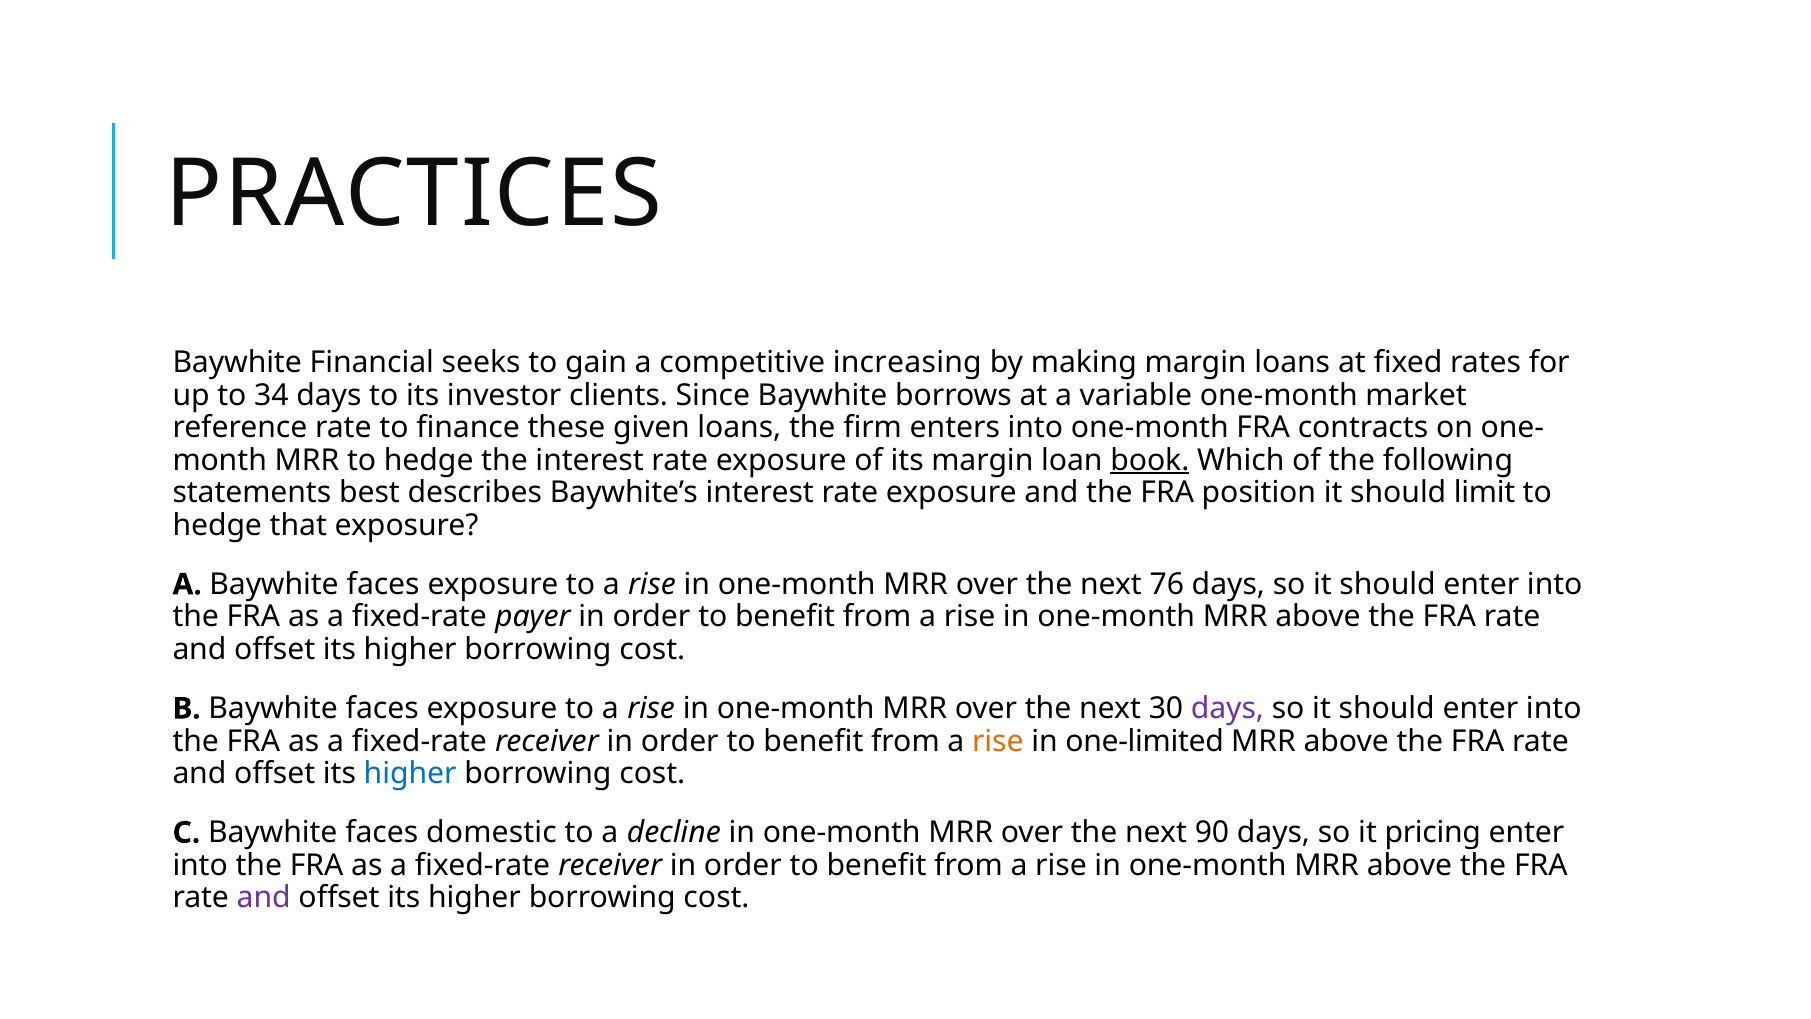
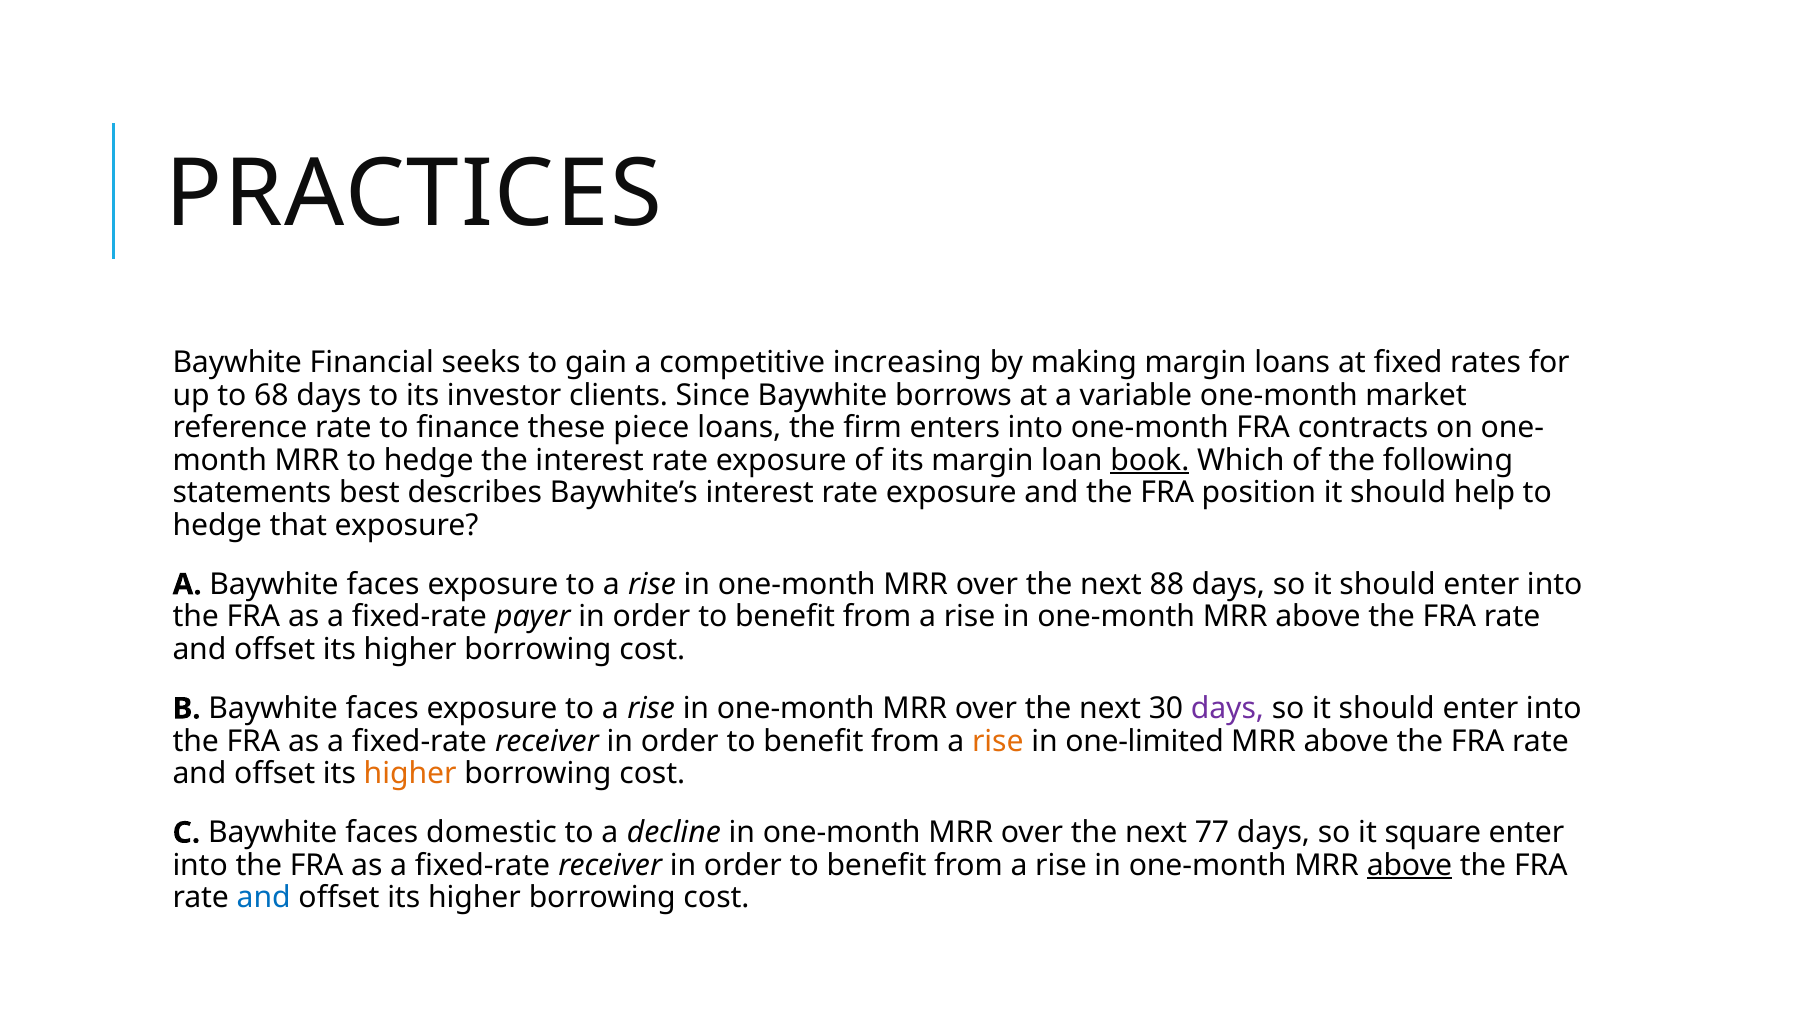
34: 34 -> 68 (271, 395)
given: given -> piece (651, 428)
limit: limit -> help (1485, 493)
76: 76 -> 88 (1167, 584)
higher colour: blue -> orange (410, 773)
90: 90 -> 77 (1212, 832)
pricing: pricing -> square (1433, 832)
above underline: none -> present (1409, 865)
and colour: purple -> blue (264, 898)
